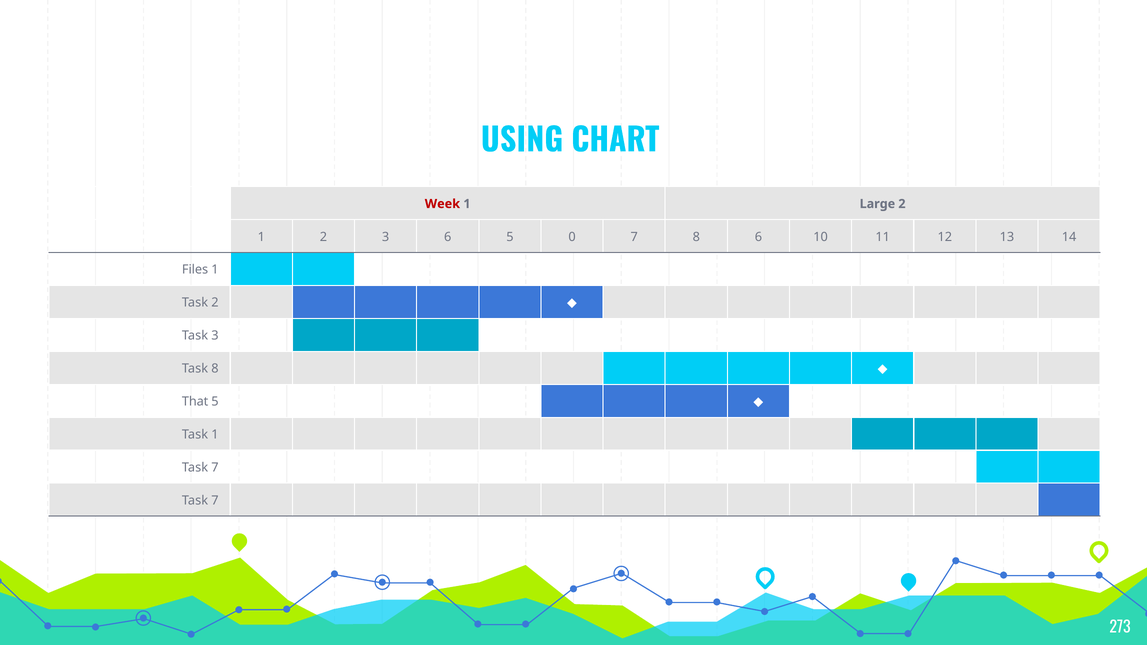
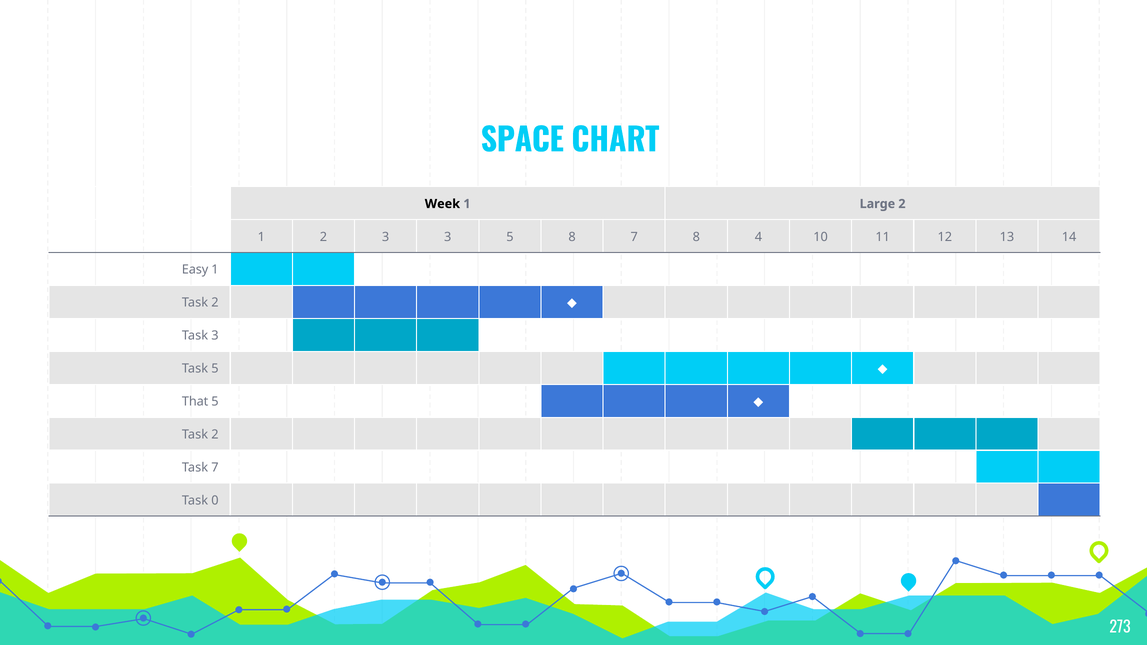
USING: USING -> SPACE (522, 141)
Week colour: red -> black (442, 204)
3 6: 6 -> 3 (448, 237)
5 0: 0 -> 8 (572, 237)
8 6: 6 -> 4 (758, 237)
Files: Files -> Easy (195, 270)
Task 8: 8 -> 5 (215, 369)
1: 1 -> 2 (215, 435)
7: 7 -> 0 (215, 501)
